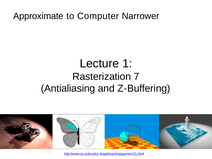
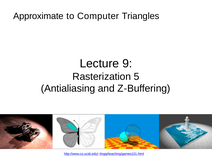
Narrower: Narrower -> Triangles (141, 16)
1: 1 -> 9 (127, 64)
7: 7 -> 5 (137, 77)
